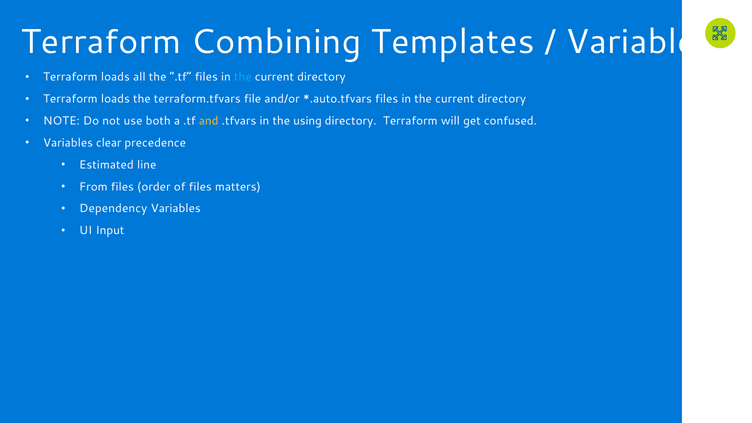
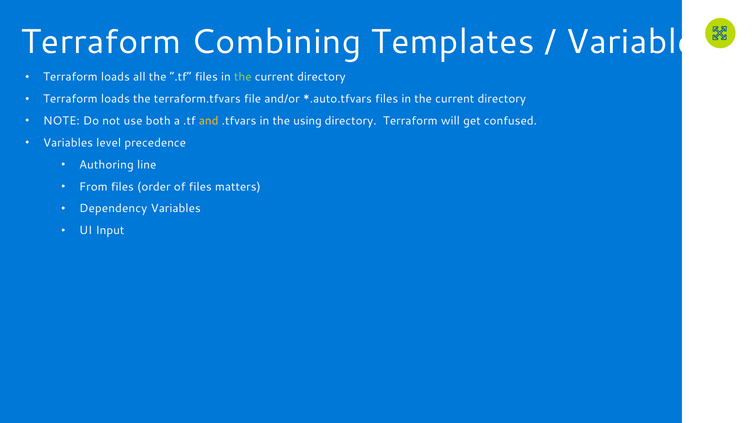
the colour: light blue -> light green (243, 77)
clear: clear -> level (109, 143)
Estimated: Estimated -> Authoring (106, 165)
